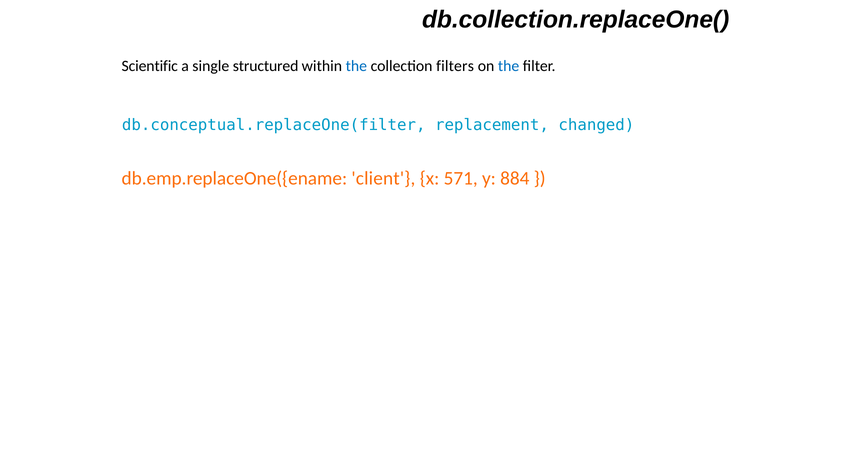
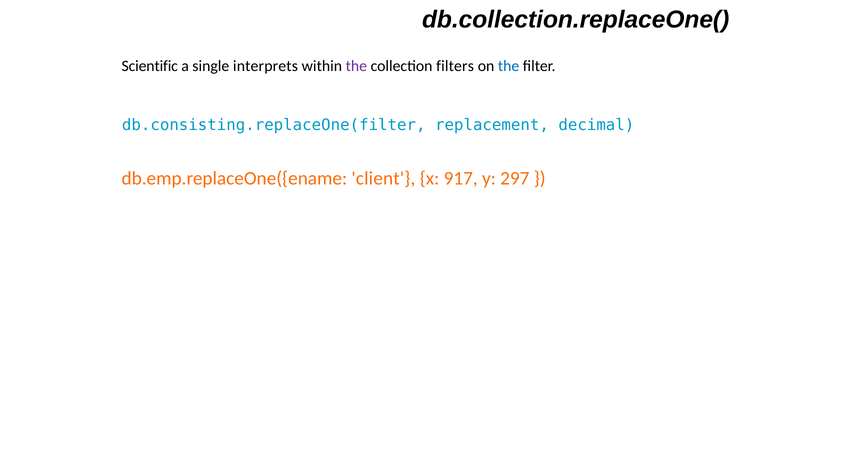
structured: structured -> interprets (265, 66)
the colour: blue -> purple (356, 66)
db.conceptual.replaceOne(filter: db.conceptual.replaceOne(filter -> db.consisting.replaceOne(filter (274, 125)
changed: changed -> decimal (596, 125)
571: 571 -> 917 (461, 178)
884: 884 -> 297 (515, 178)
